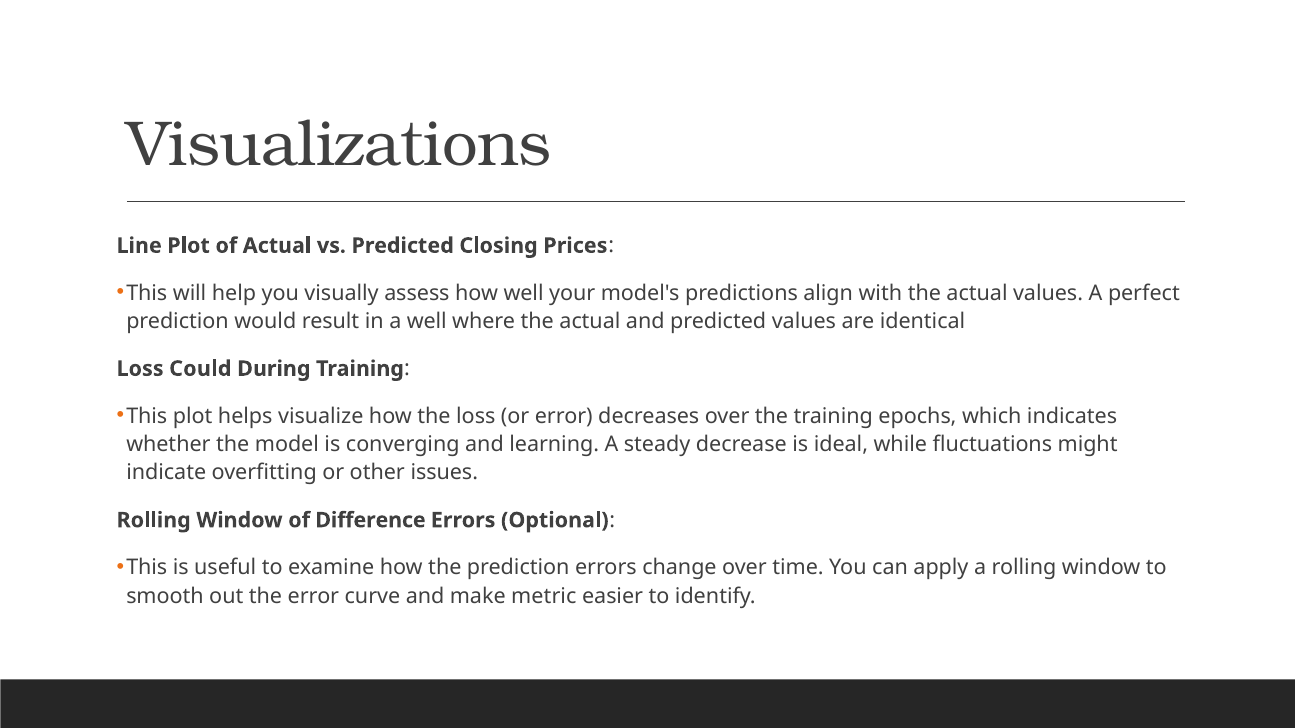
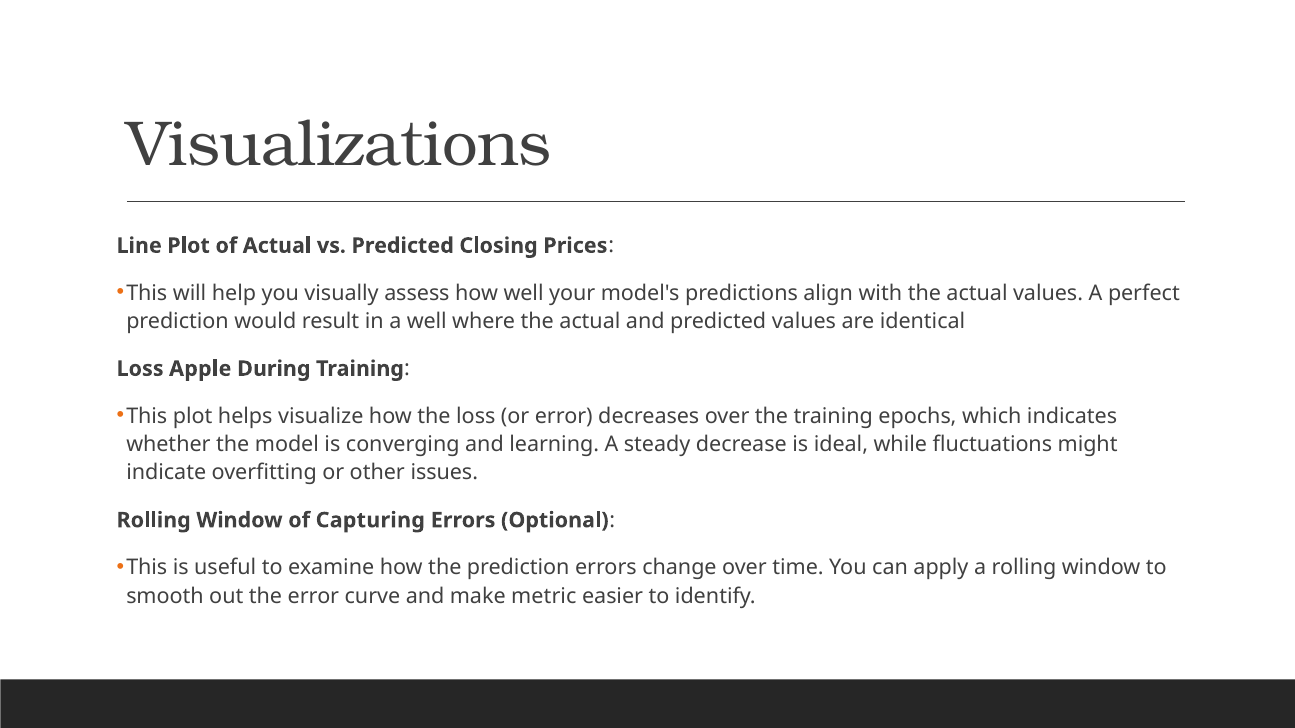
Could: Could -> Apple (200, 369)
Difference: Difference -> Capturing (370, 520)
